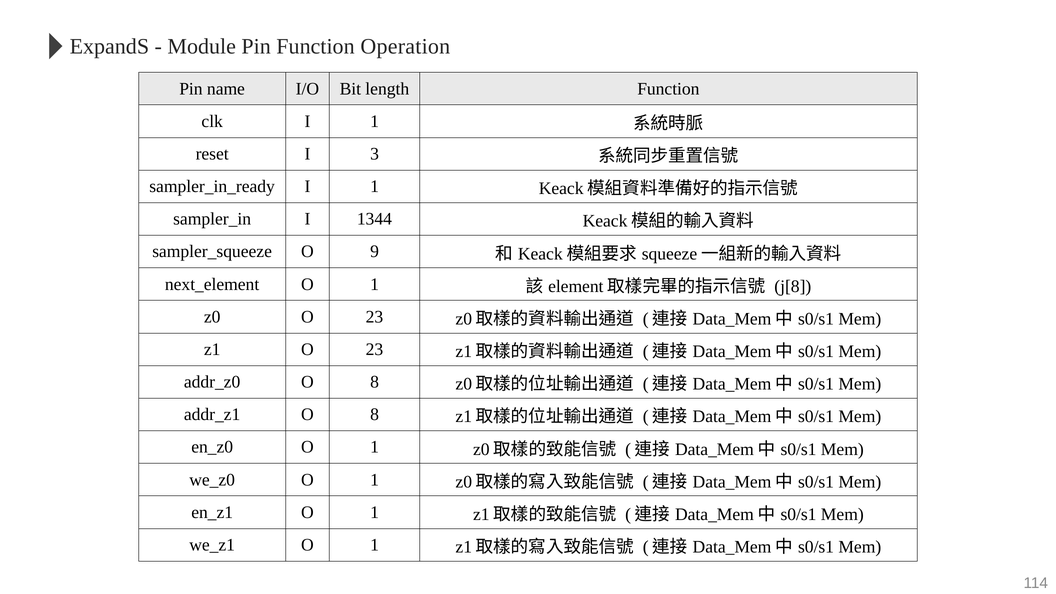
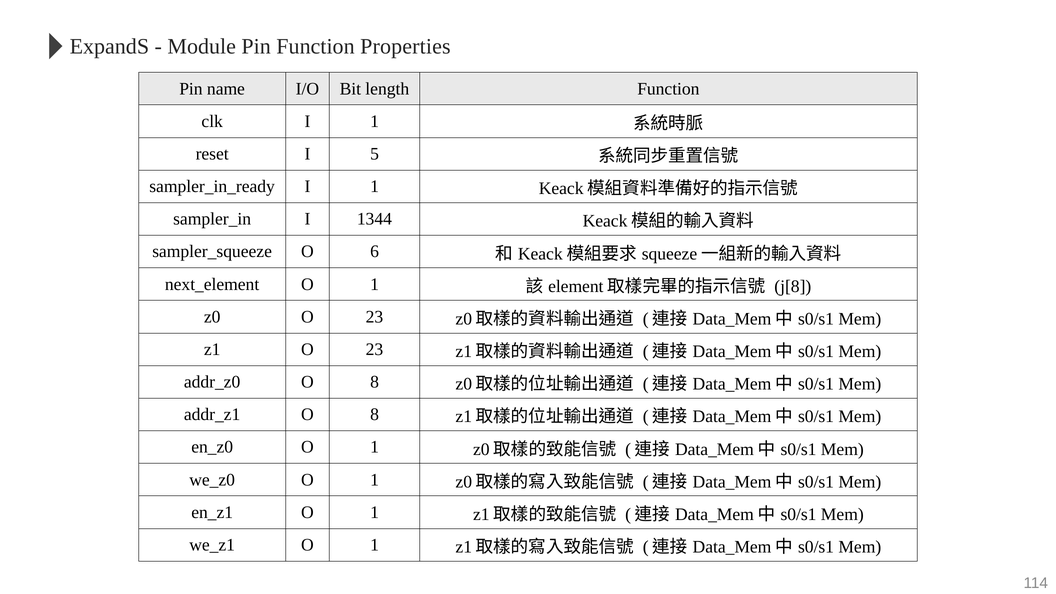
Operation: Operation -> Properties (405, 46)
3: 3 -> 5 (375, 154)
9: 9 -> 6 (375, 252)
